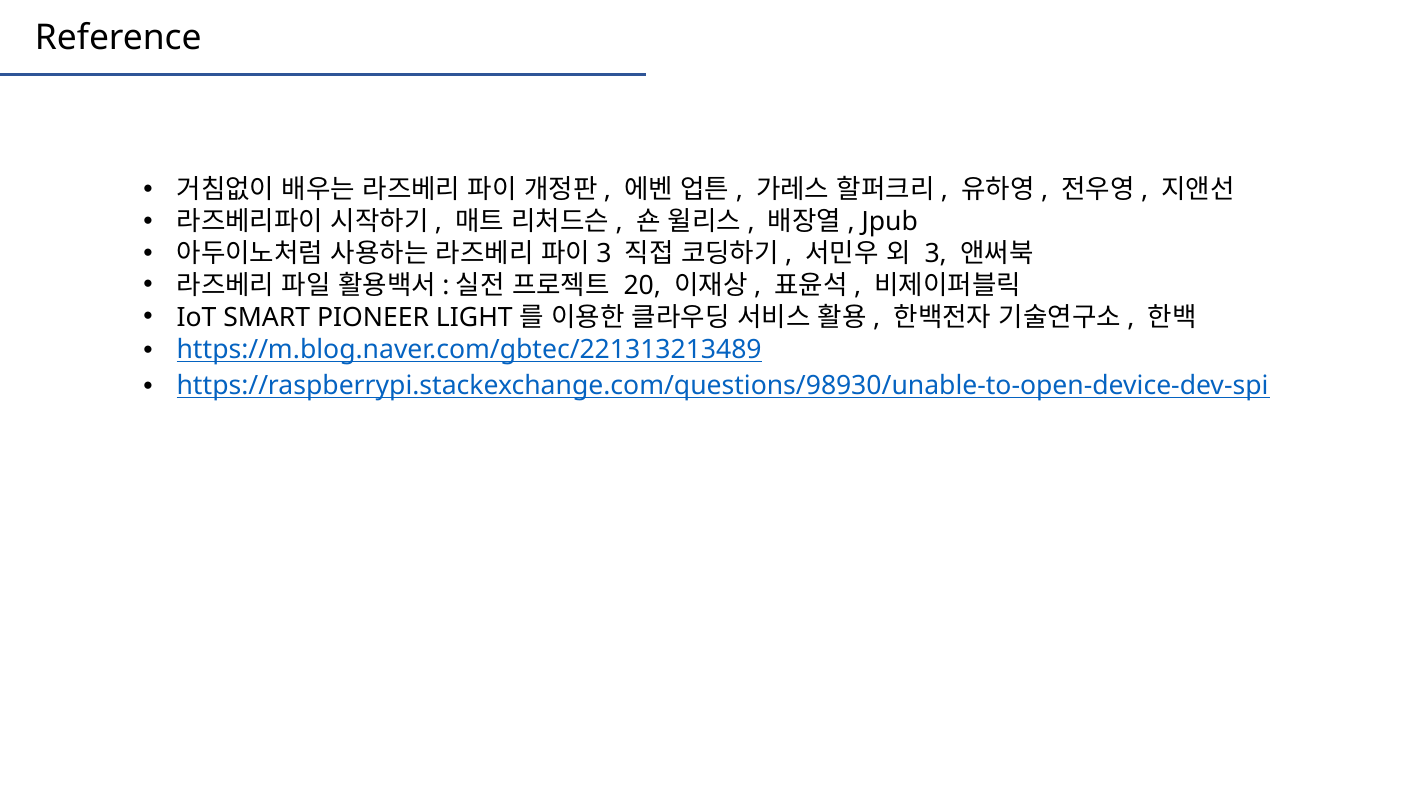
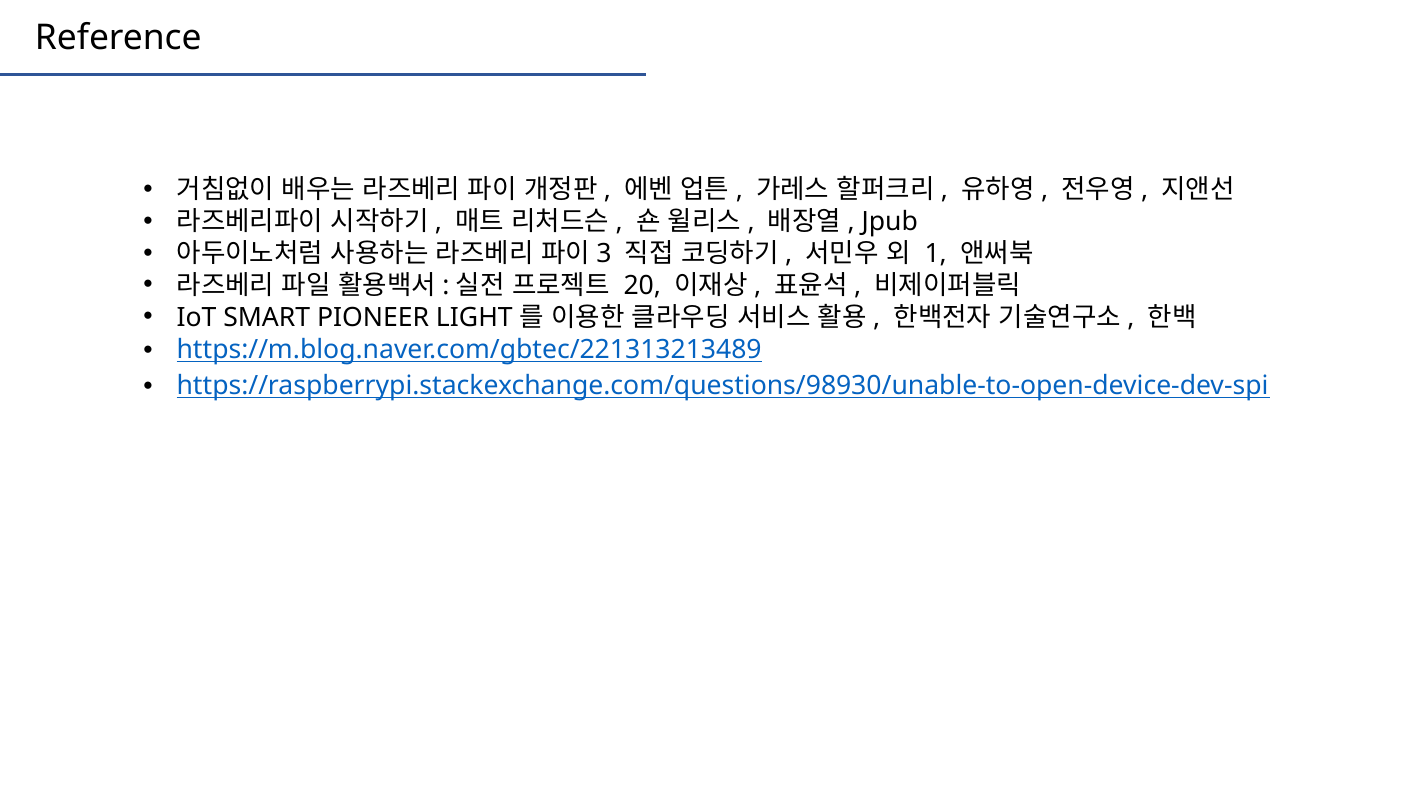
3: 3 -> 1 (936, 254)
